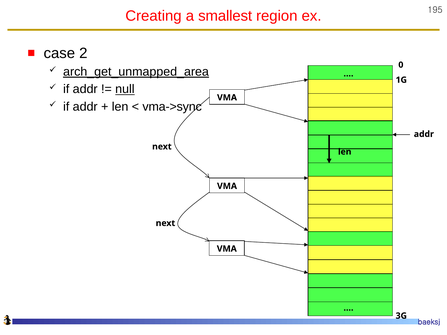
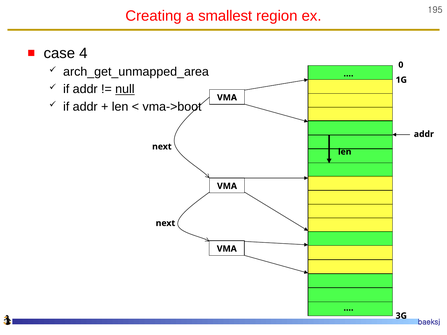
2: 2 -> 4 (83, 53)
arch_get_unmapped_area underline: present -> none (136, 72)
vma->sync: vma->sync -> vma->boot (172, 107)
